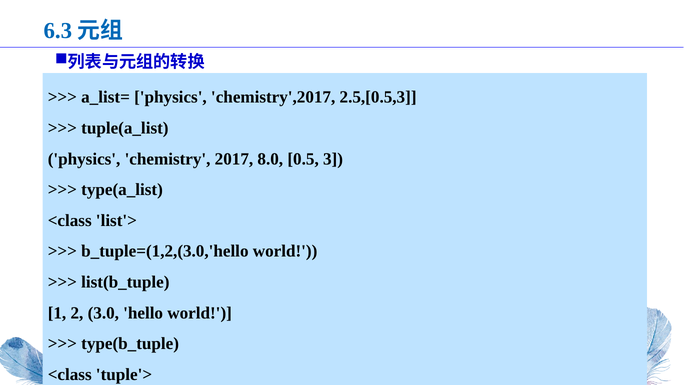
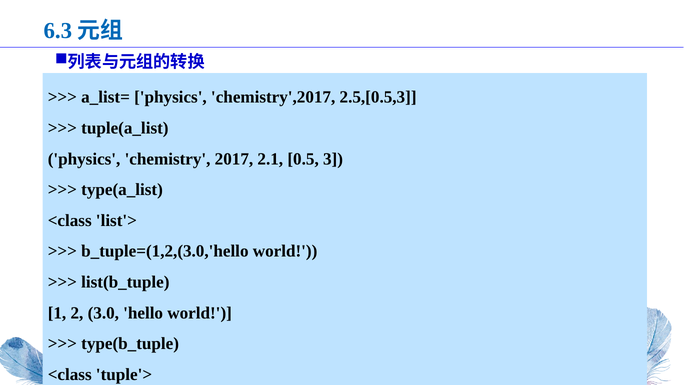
8.0: 8.0 -> 2.1 (270, 159)
